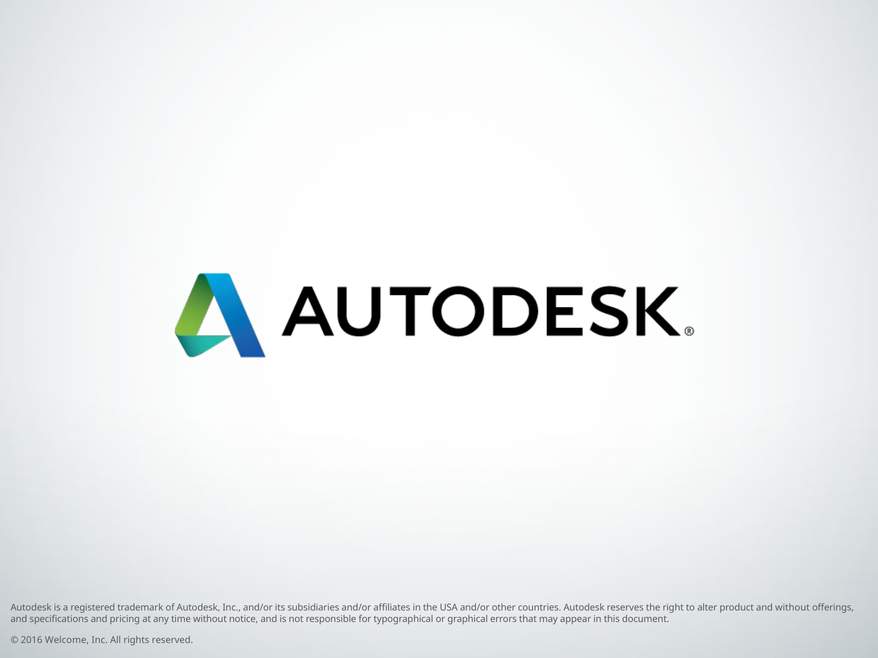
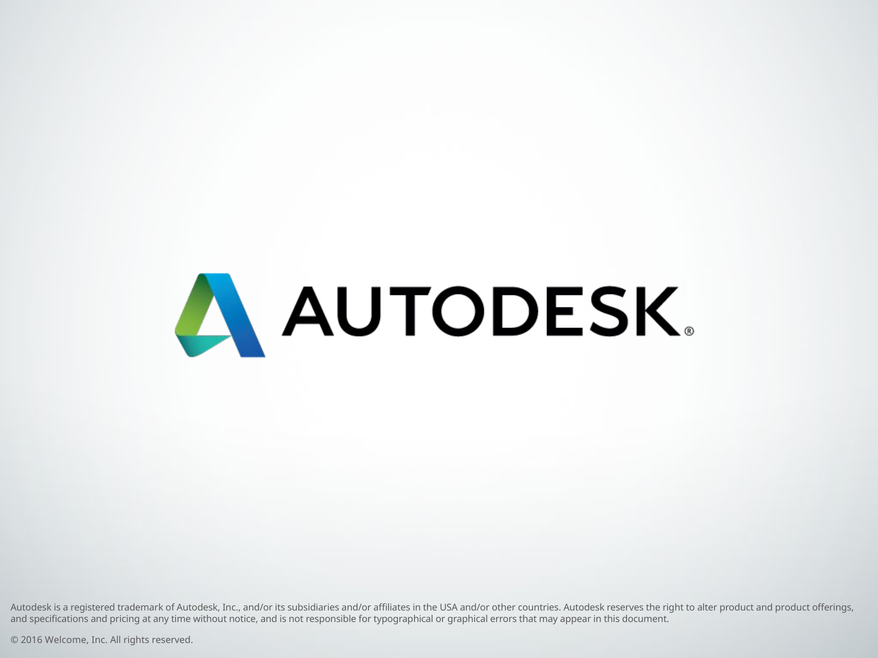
and without: without -> product (793, 608)
